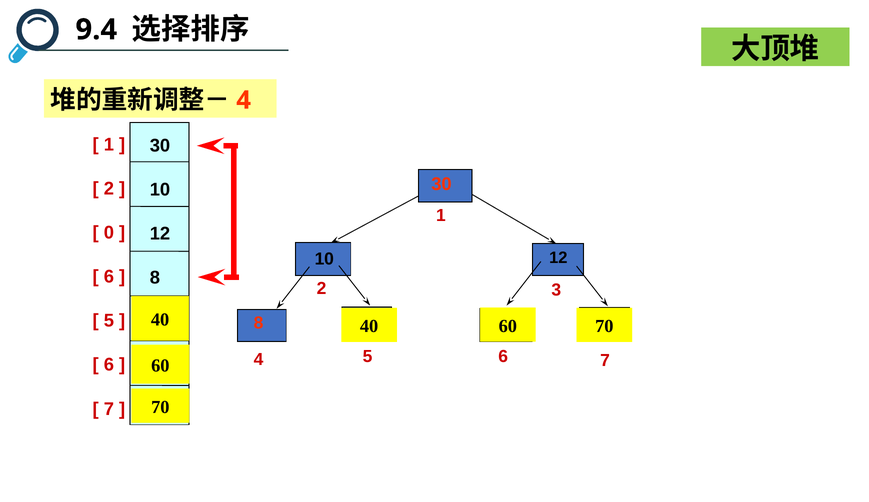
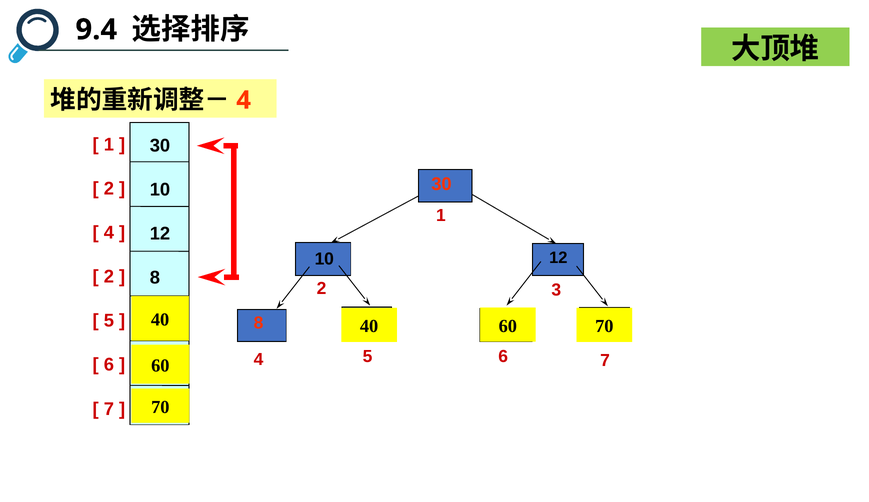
0: 0 -> 4 (109, 233)
6: 6 -> 2 (109, 277)
